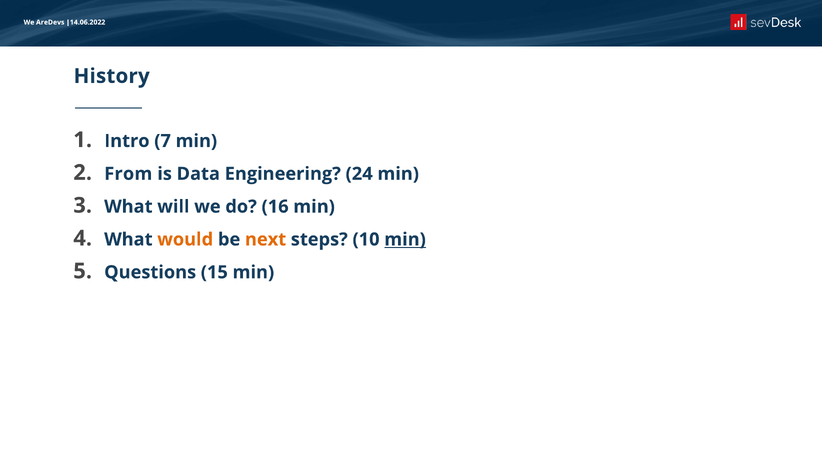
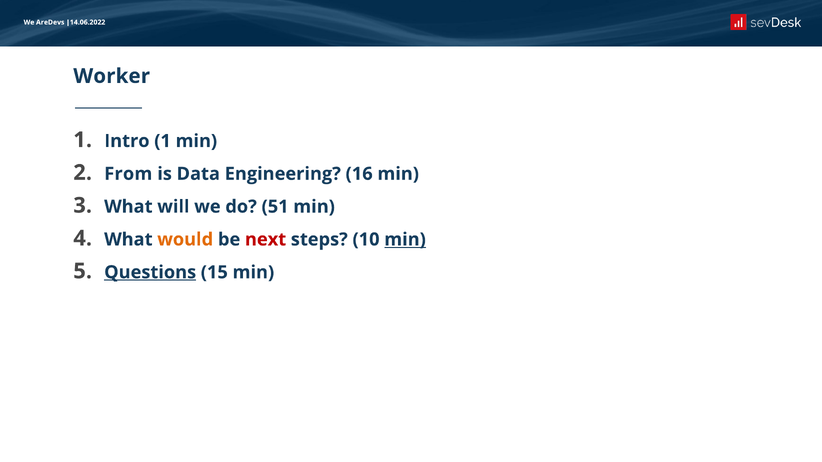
History: History -> Worker (112, 76)
Intro 7: 7 -> 1 (163, 141)
24: 24 -> 16 (359, 174)
16: 16 -> 51 (275, 207)
next colour: orange -> red (266, 240)
Questions underline: none -> present (150, 273)
